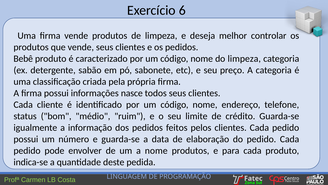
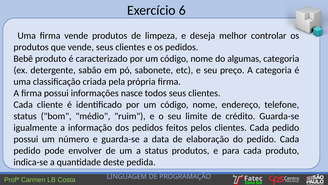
do limpeza: limpeza -> algumas (244, 58)
a nome: nome -> status (156, 150)
